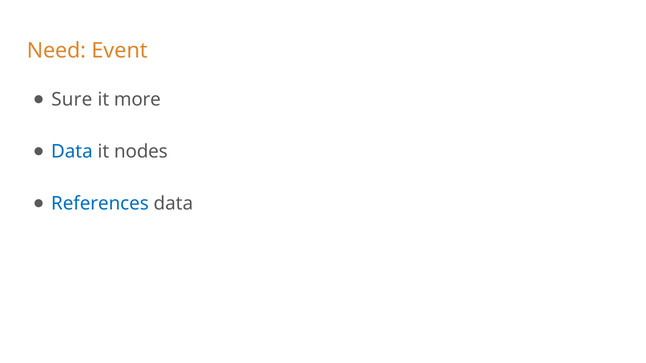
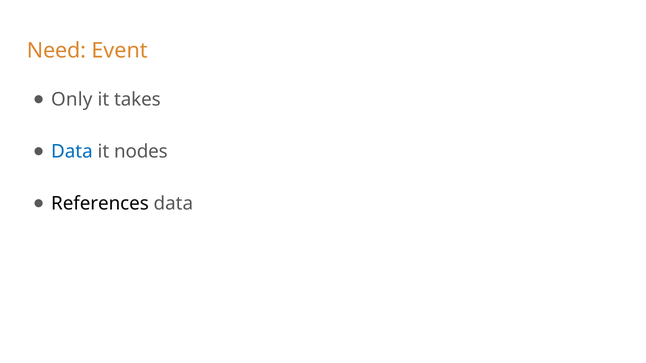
Sure: Sure -> Only (72, 100)
more: more -> takes (137, 100)
References colour: blue -> black (100, 204)
